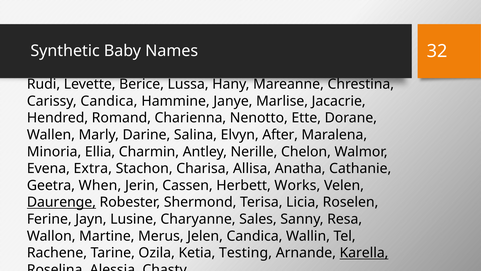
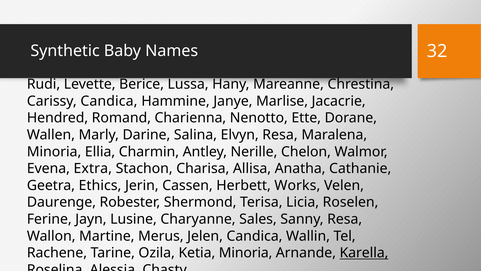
Elvyn After: After -> Resa (280, 135)
When: When -> Ethics (100, 185)
Daurenge underline: present -> none (61, 202)
Ketia Testing: Testing -> Minoria (246, 253)
